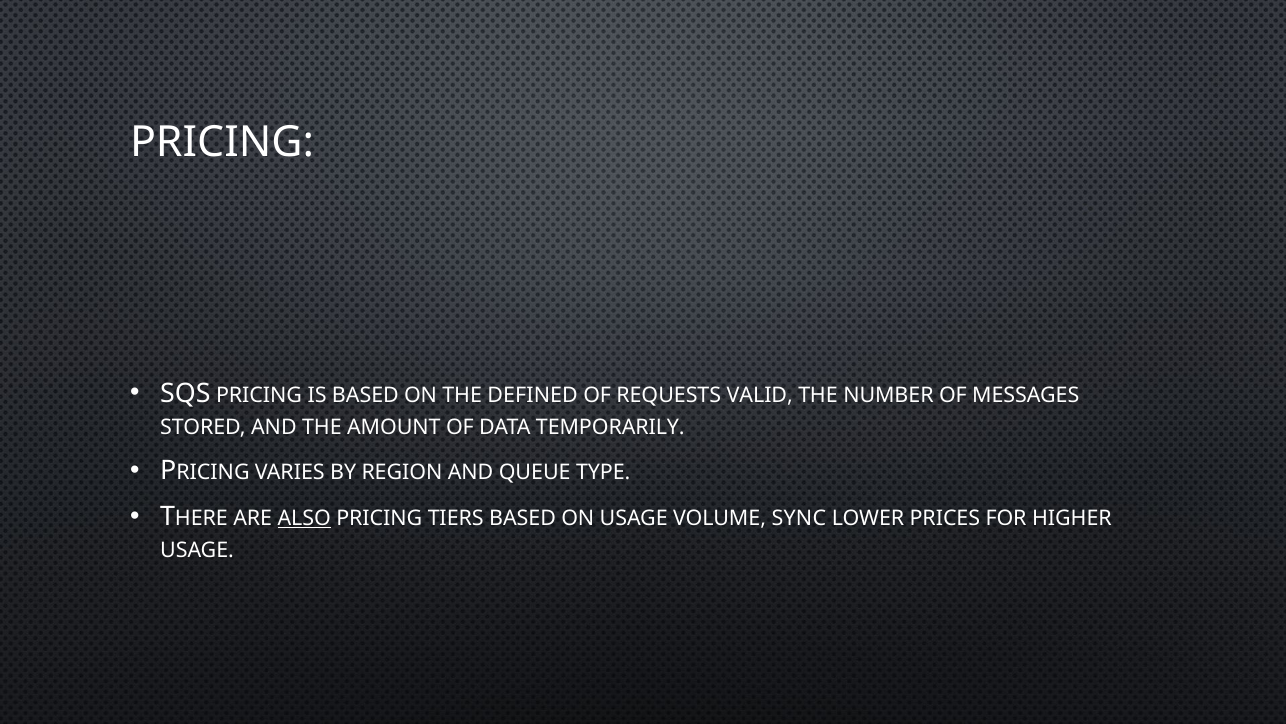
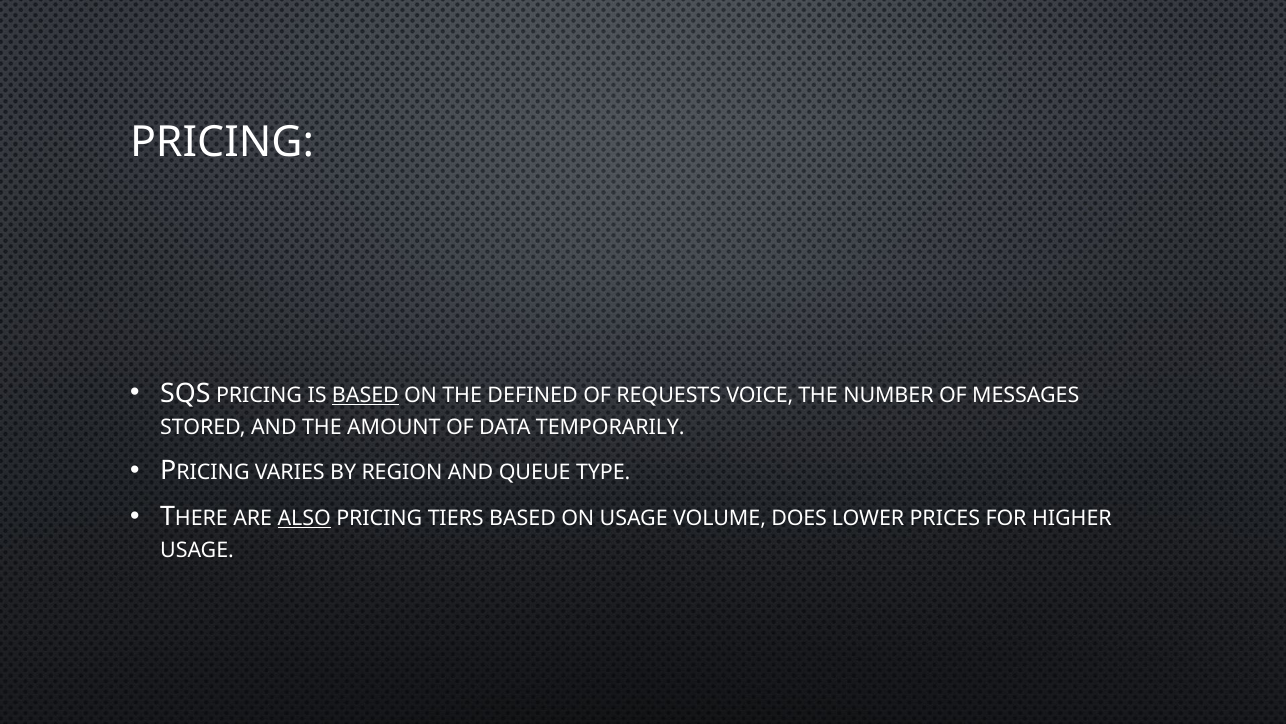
BASED underline: none -> present (365, 395)
VALID: VALID -> VOICE (760, 395)
SYNC: SYNC -> DOES (799, 518)
